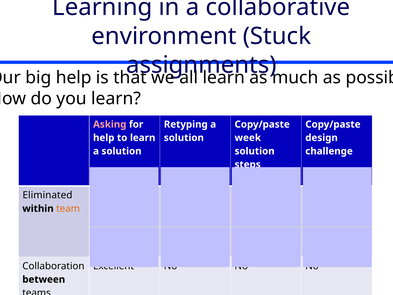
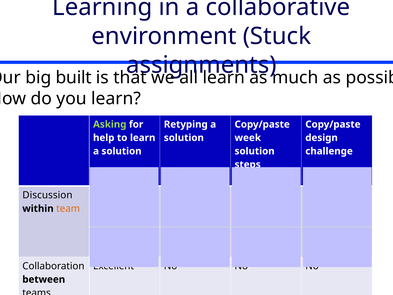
big help: help -> built (74, 77)
Asking colour: pink -> light green (110, 124)
Eliminated: Eliminated -> Discussion (47, 195)
